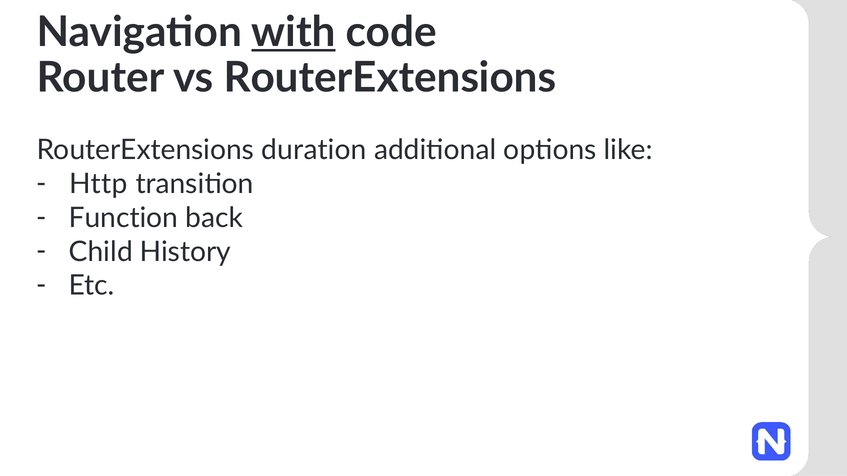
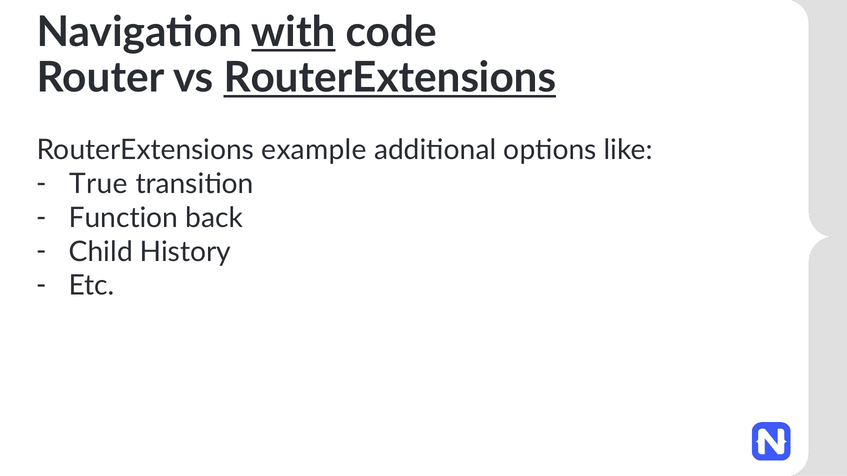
RouterExtensions underline: none -> present (390, 78)
duration: duration -> example (314, 150)
Http: Http -> True (98, 184)
